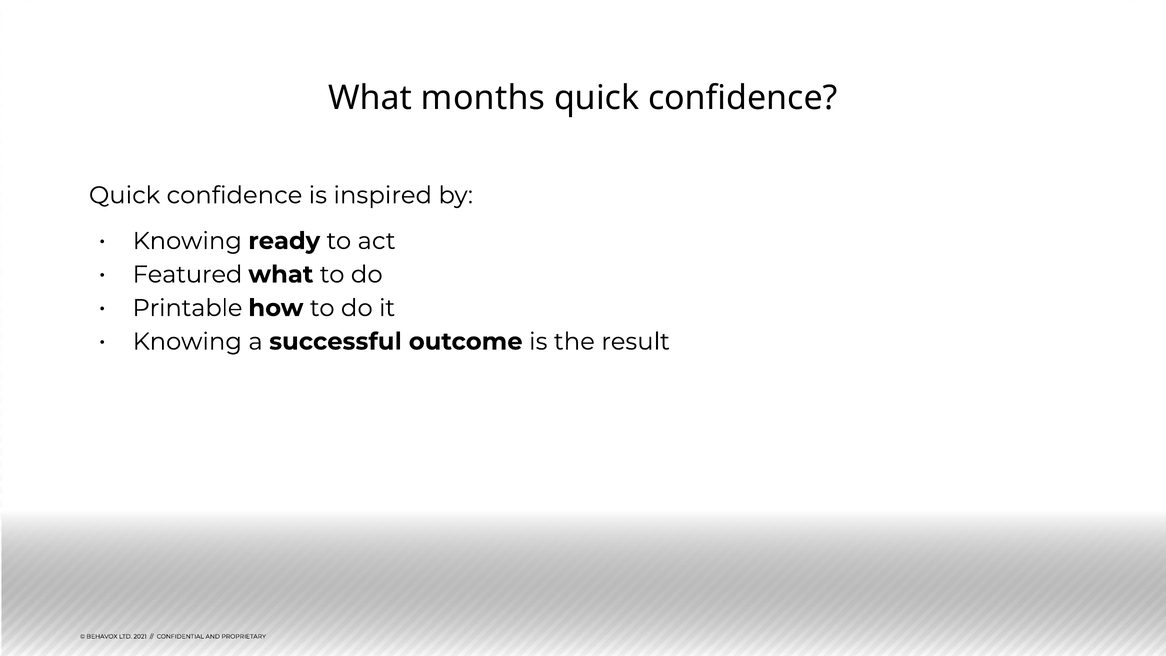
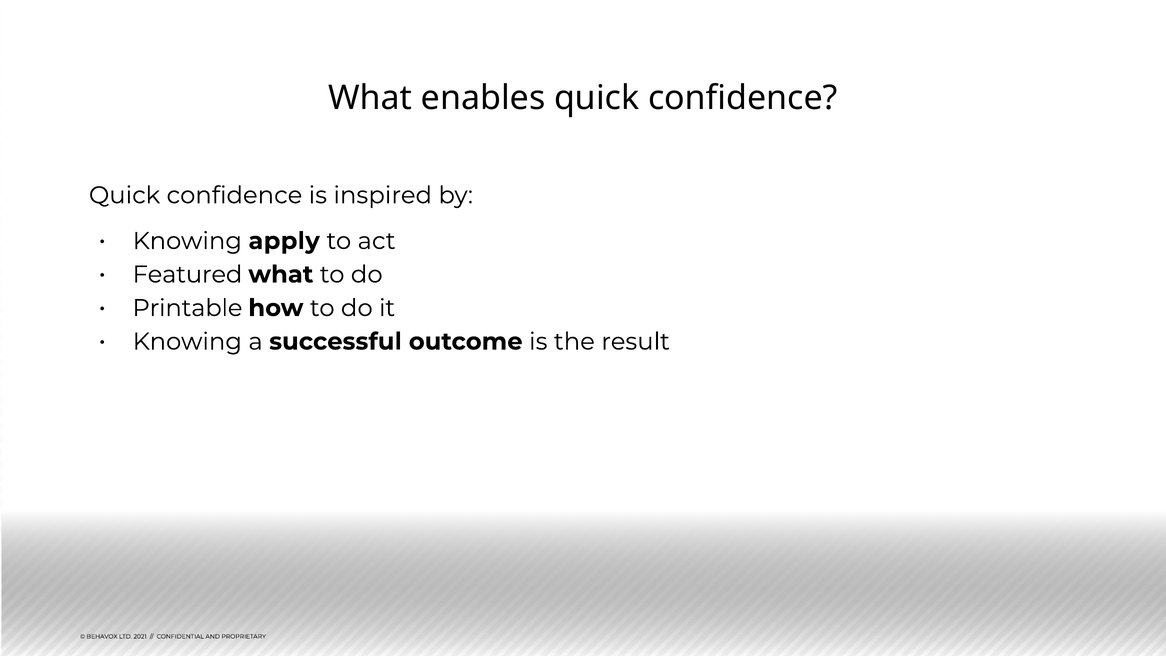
months: months -> enables (483, 98)
ready: ready -> apply (284, 241)
